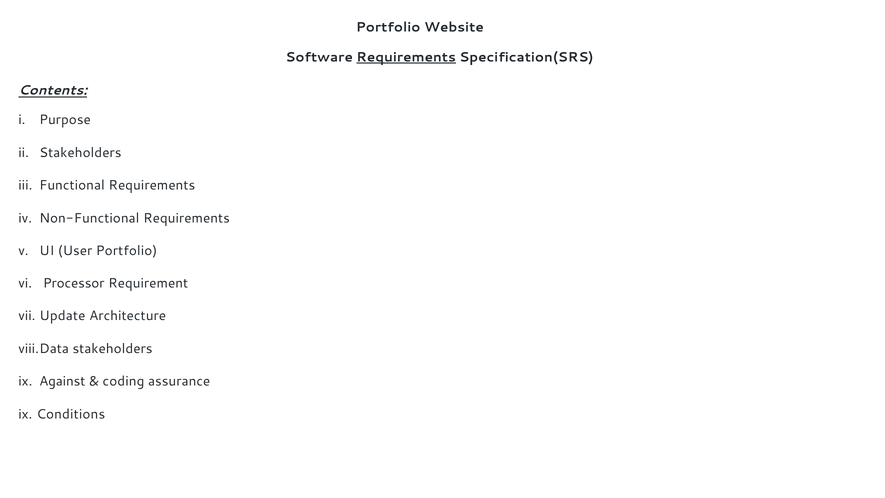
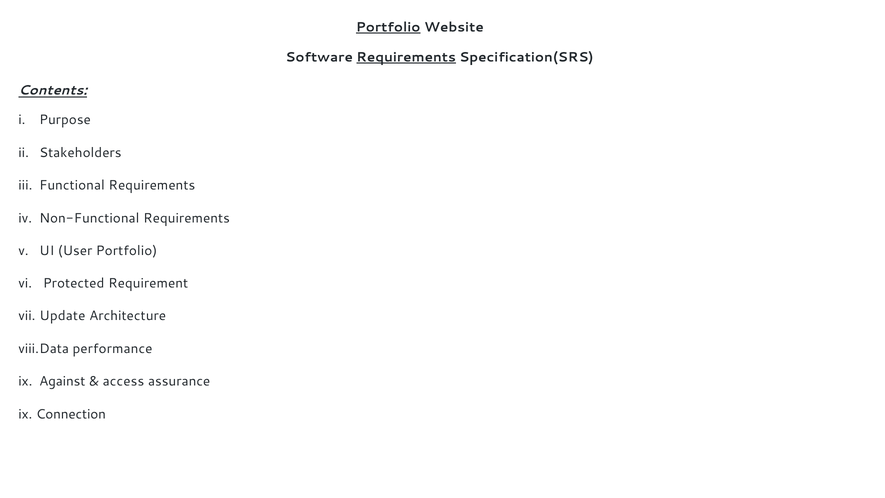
Portfolio underline: none -> present (388, 27)
Processor: Processor -> Protected (74, 283)
stakeholders: stakeholders -> performance (113, 349)
coding: coding -> access (123, 381)
Conditions: Conditions -> Connection (71, 414)
